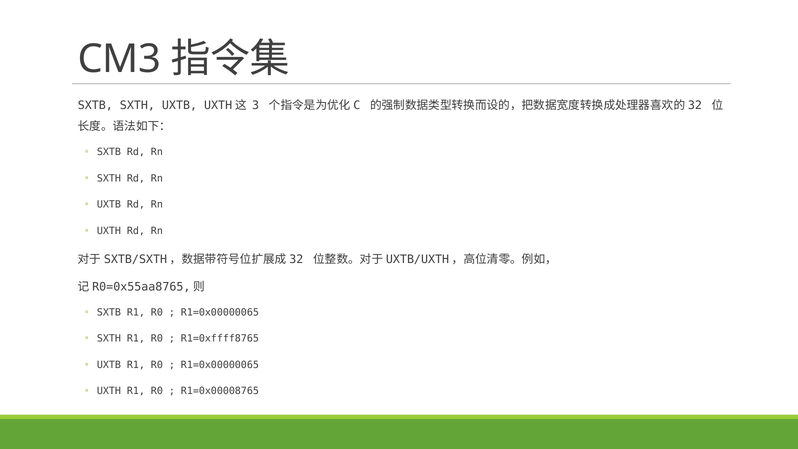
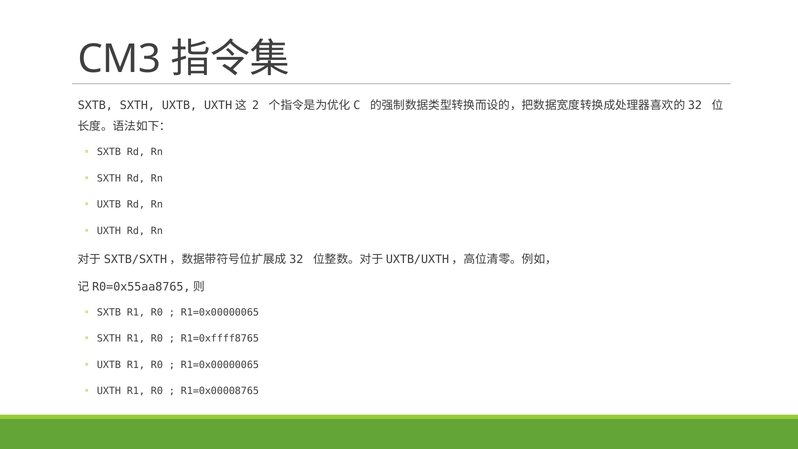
3: 3 -> 2 (256, 105)
